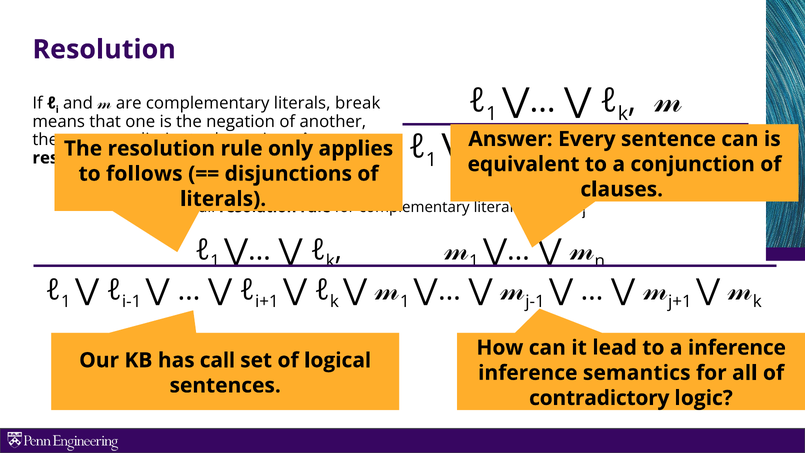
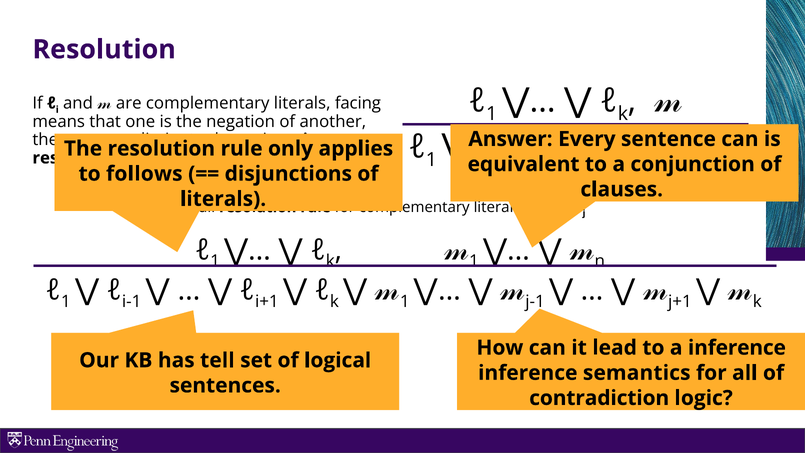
break: break -> facing (358, 103)
call: call -> tell (217, 360)
contradictory: contradictory -> contradiction (599, 398)
